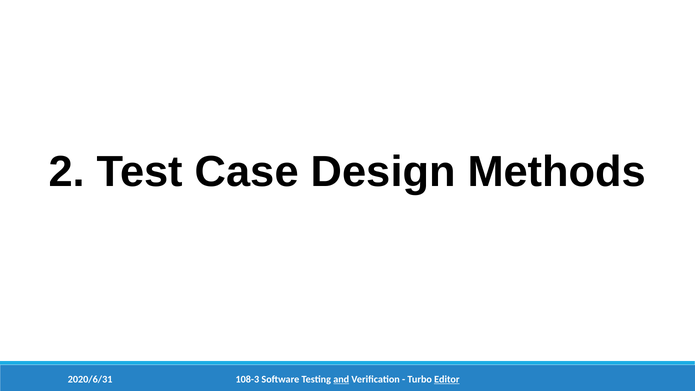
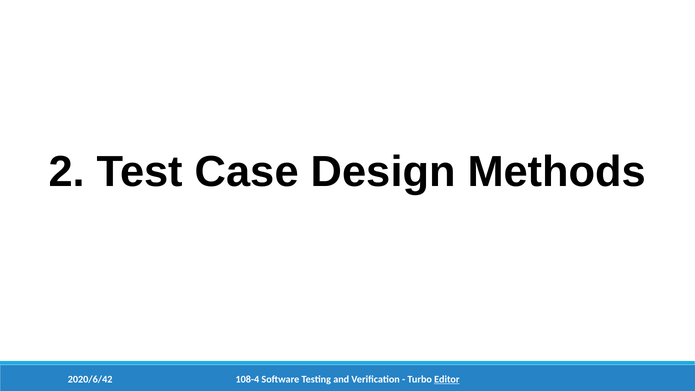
2020/6/31: 2020/6/31 -> 2020/6/42 (90, 379)
108-3: 108-3 -> 108-4 (247, 379)
and underline: present -> none (341, 379)
